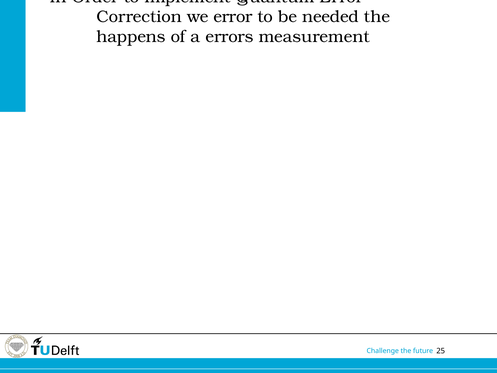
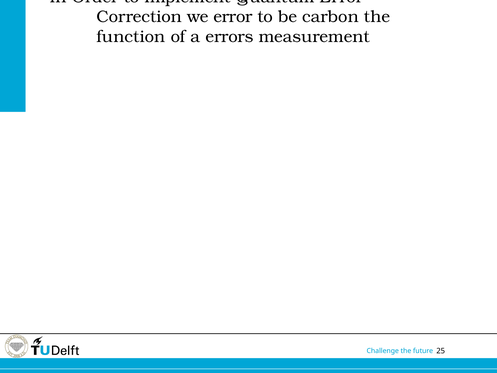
needed: needed -> carbon (330, 17)
happens: happens -> function (131, 37)
